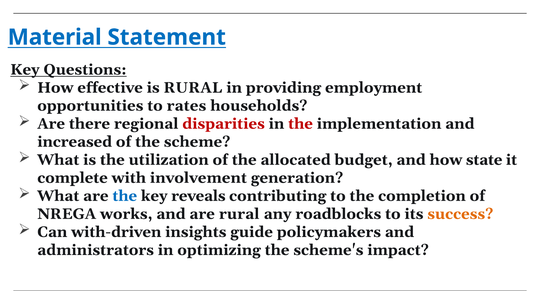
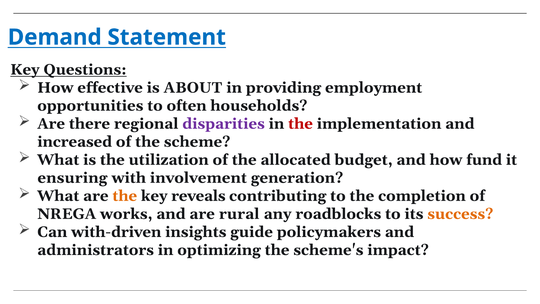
Material: Material -> Demand (55, 37)
is RURAL: RURAL -> ABOUT (193, 88)
rates: rates -> often (187, 106)
disparities colour: red -> purple (223, 124)
state: state -> fund (484, 160)
complete: complete -> ensuring (72, 178)
the colour: blue -> orange (125, 196)
